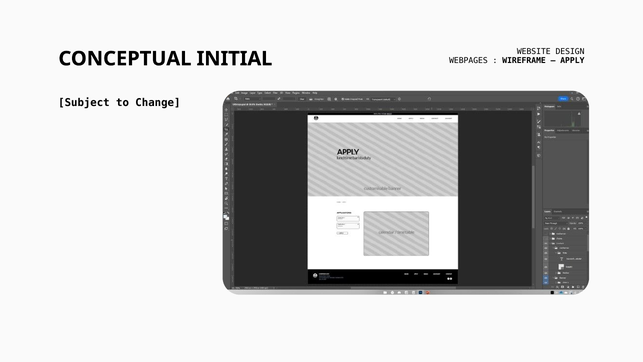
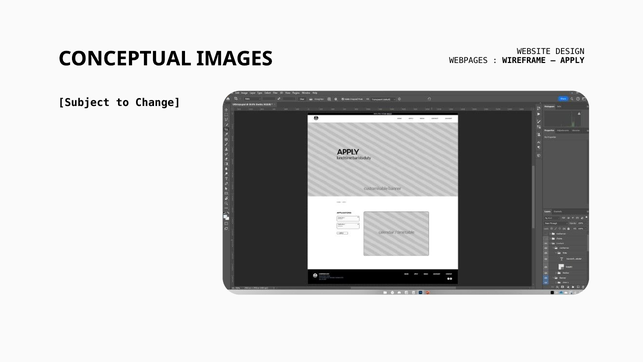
INITIAL: INITIAL -> IMAGES (235, 59)
